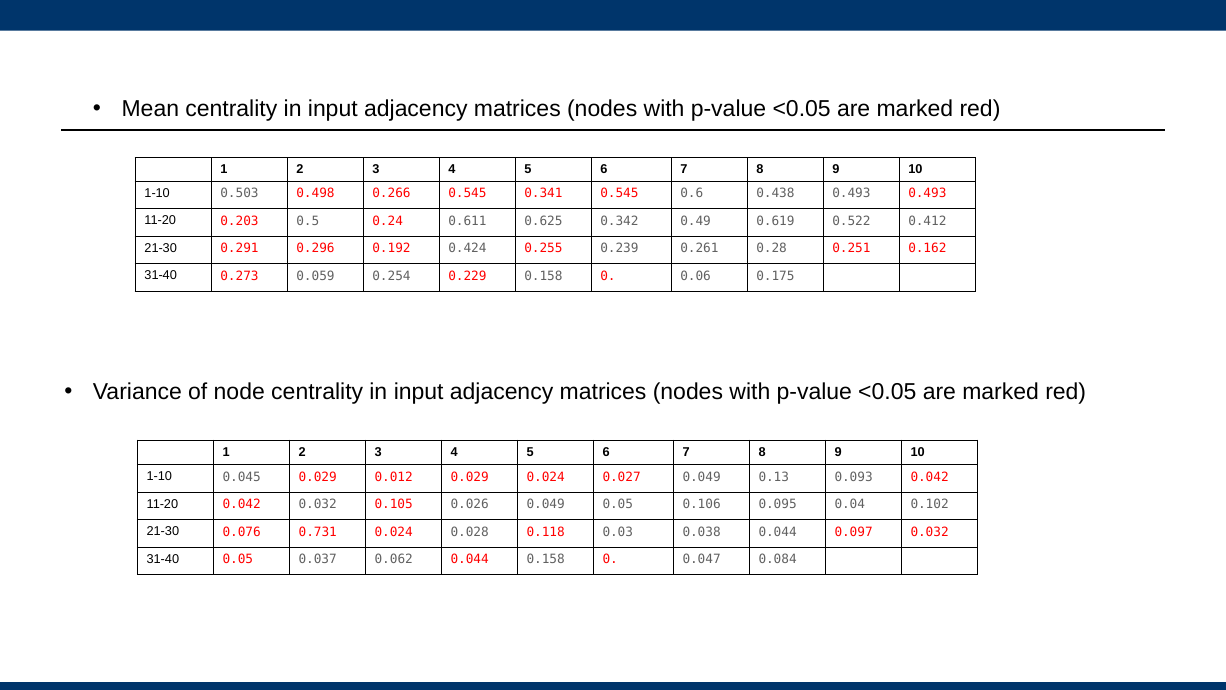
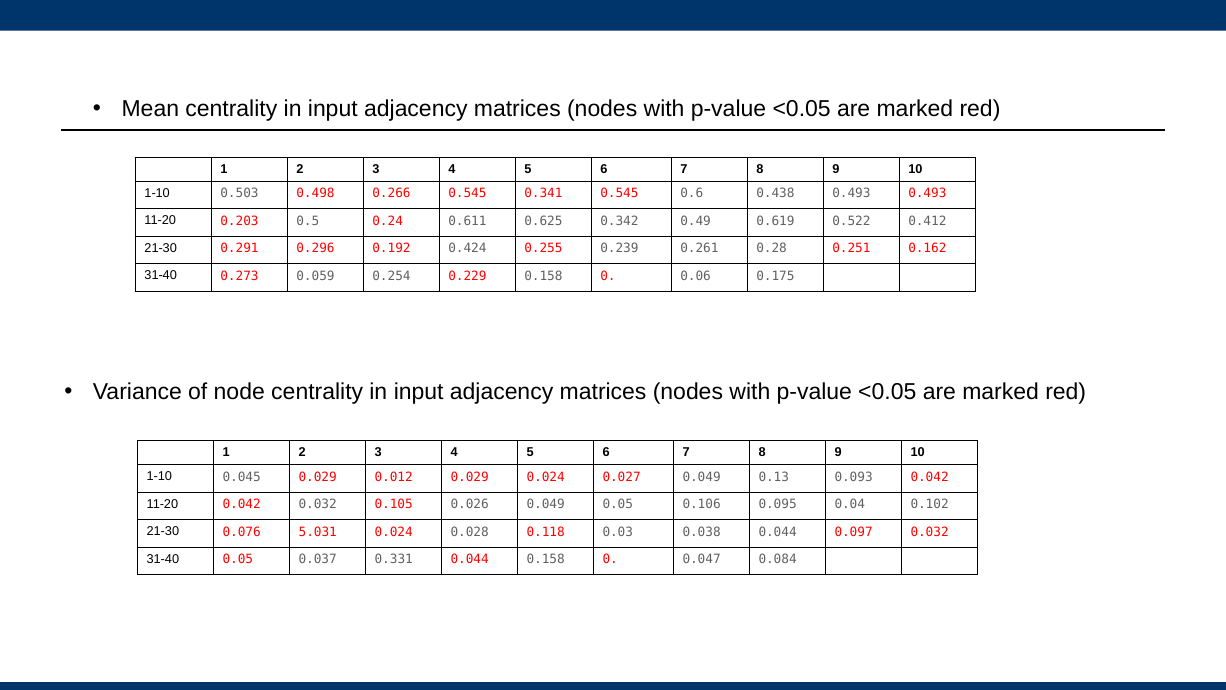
0.731: 0.731 -> 5.031 (318, 532)
0.062: 0.062 -> 0.331 (394, 559)
